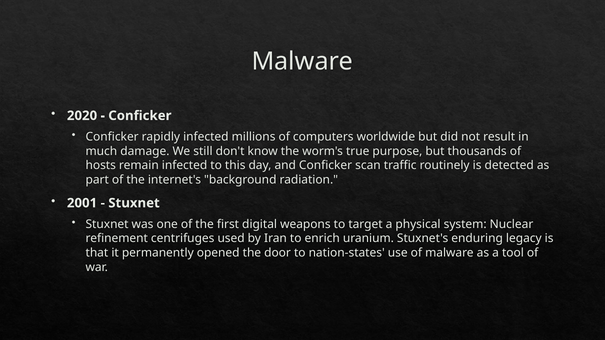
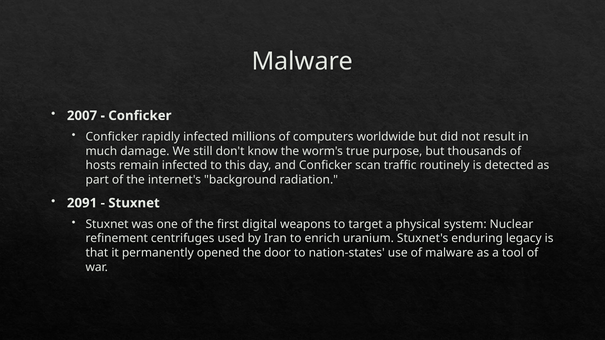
2020: 2020 -> 2007 (82, 116)
2001: 2001 -> 2091 (82, 203)
